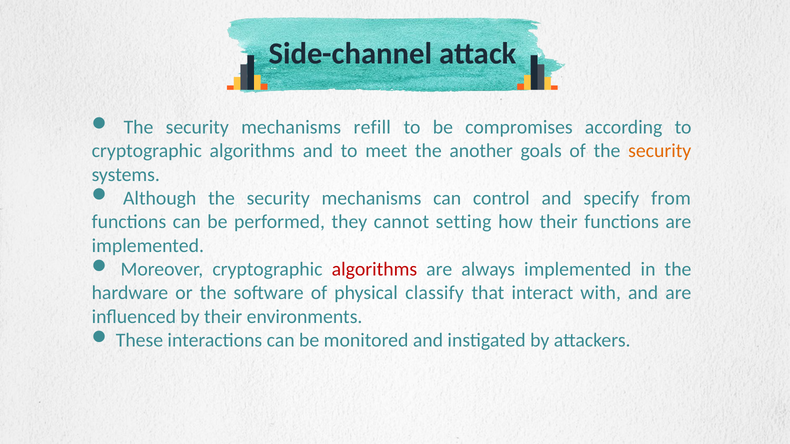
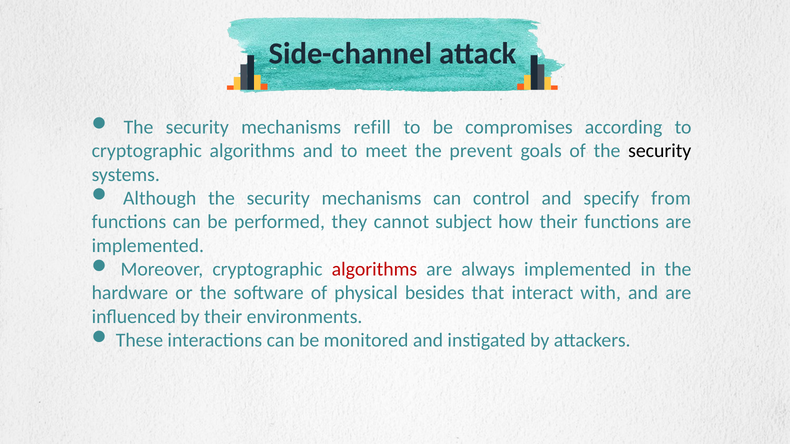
another: another -> prevent (481, 151)
security colour: orange -> black (660, 151)
setting: setting -> subject (464, 222)
classify: classify -> besides (435, 293)
